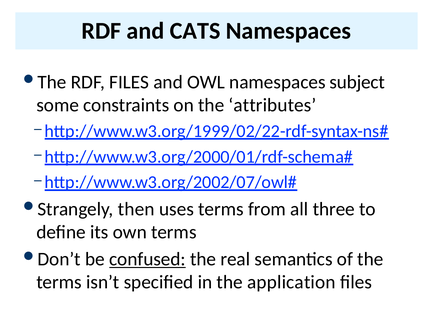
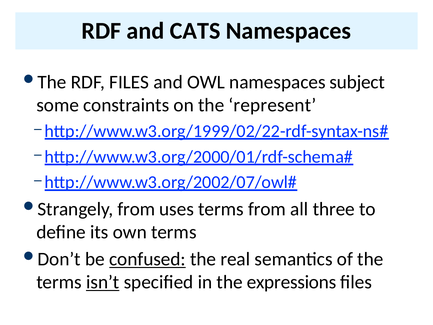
attributes: attributes -> represent (272, 105)
then: then -> from (136, 209)
isn’t underline: none -> present (103, 282)
application: application -> expressions (292, 282)
